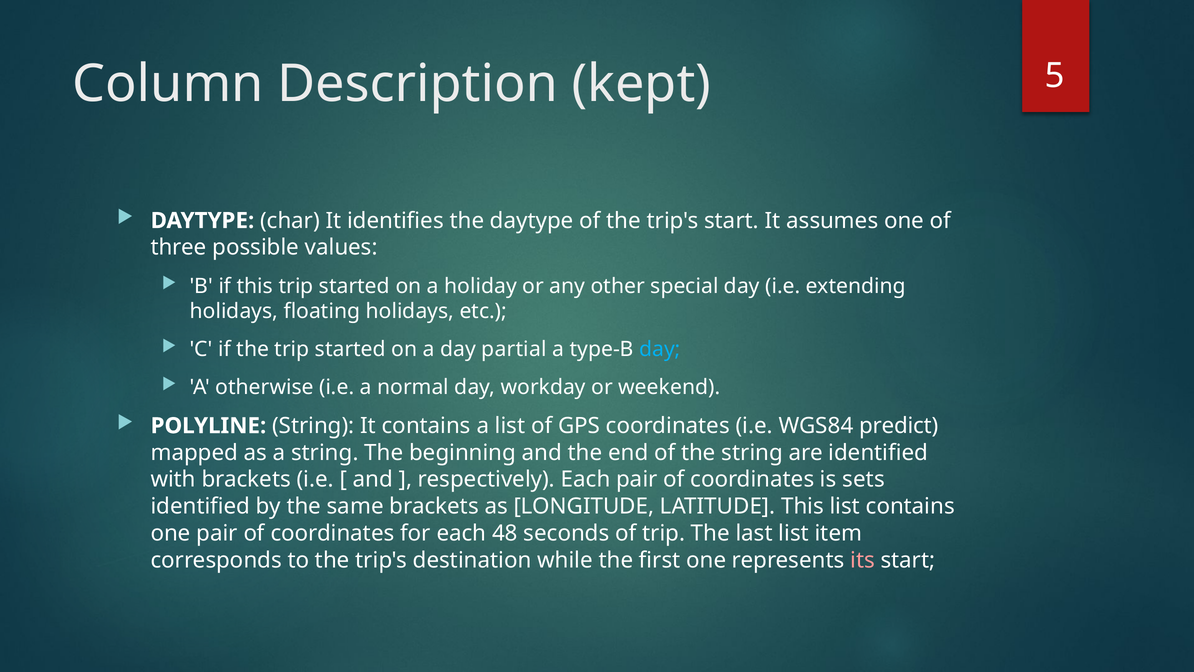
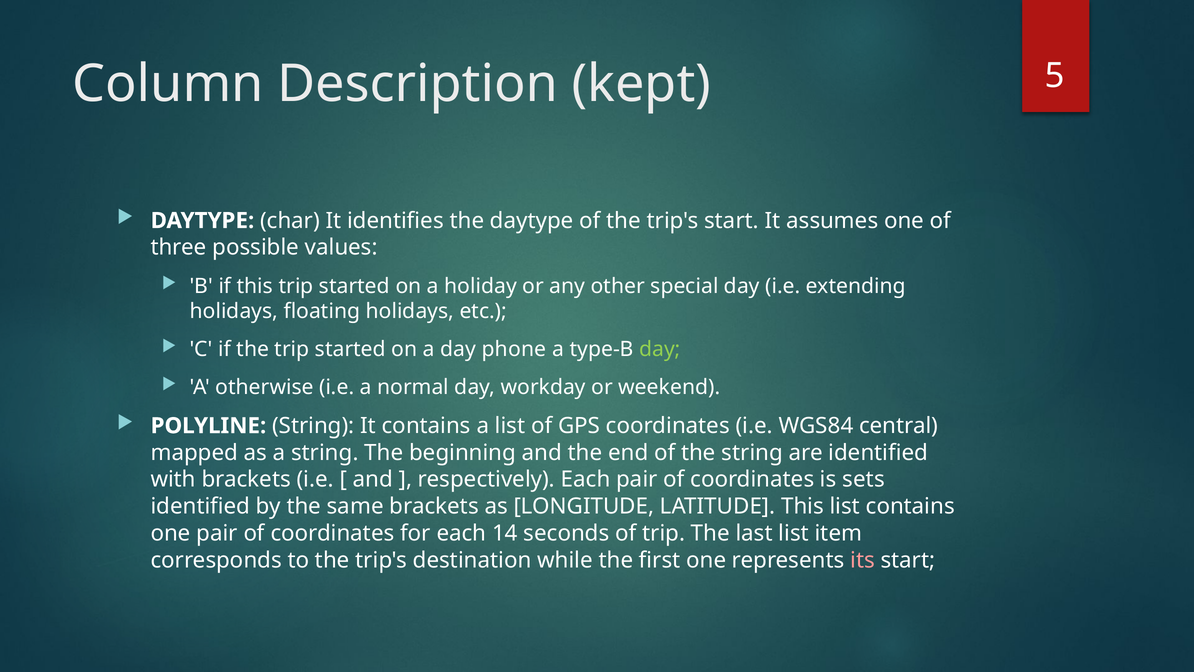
partial: partial -> phone (514, 349)
day colour: light blue -> light green (660, 349)
predict: predict -> central (899, 426)
48: 48 -> 14 (505, 533)
